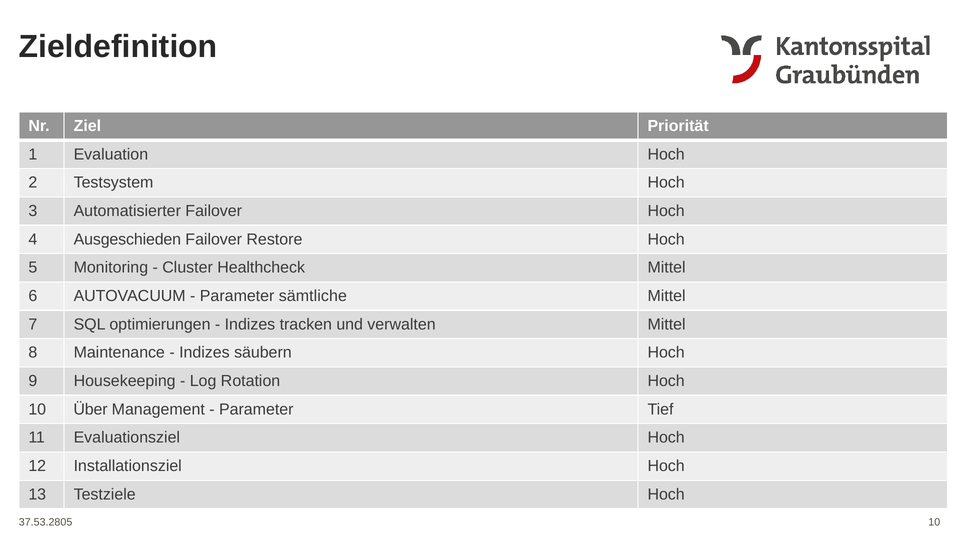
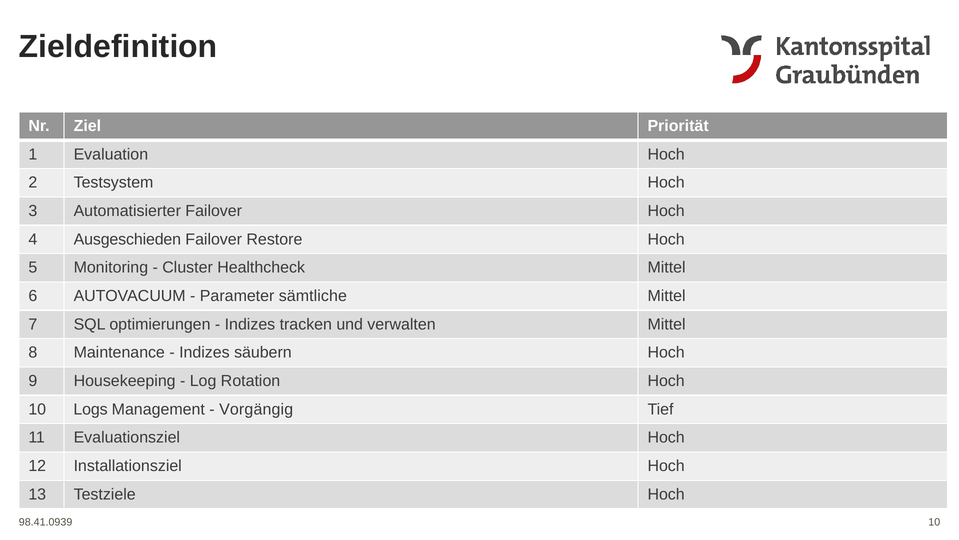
Über: Über -> Logs (91, 409)
Parameter: Parameter -> Vorgängig (256, 409)
37.53.2805: 37.53.2805 -> 98.41.0939 (46, 522)
